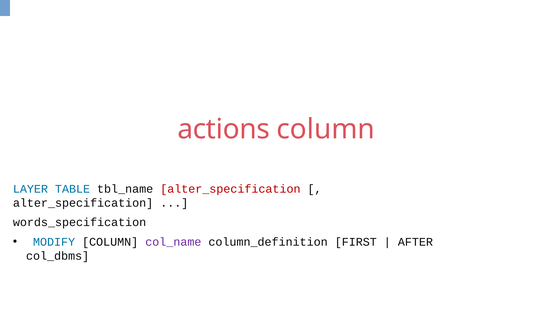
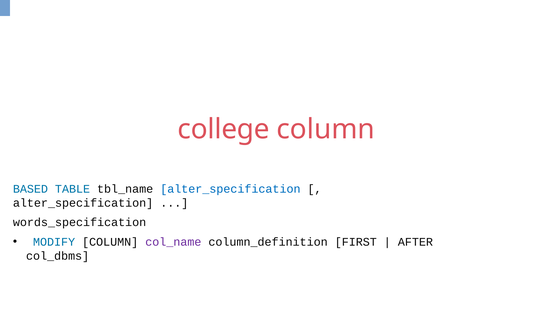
actions: actions -> college (224, 129)
LAYER: LAYER -> BASED (30, 189)
alter_specification colour: red -> blue (230, 189)
